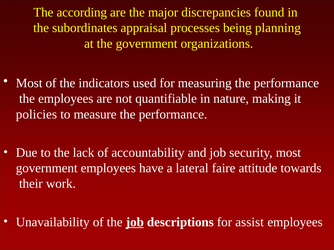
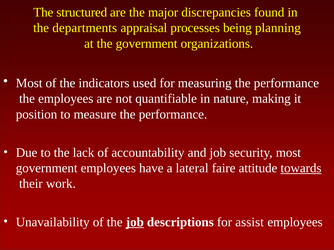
according: according -> structured (82, 12)
subordinates: subordinates -> departments (85, 28)
policies: policies -> position (37, 114)
towards underline: none -> present (301, 168)
